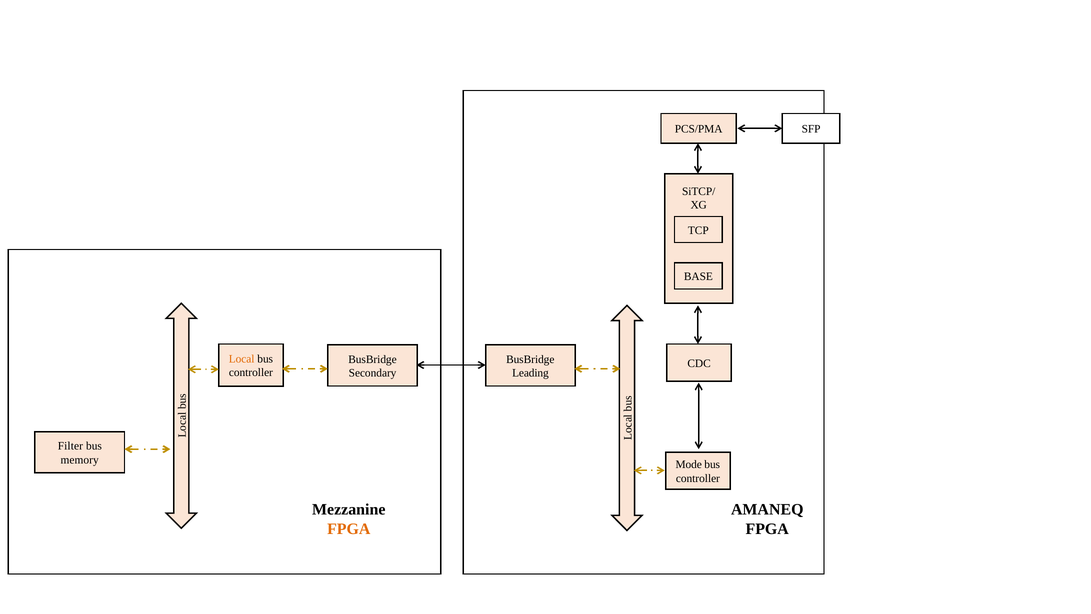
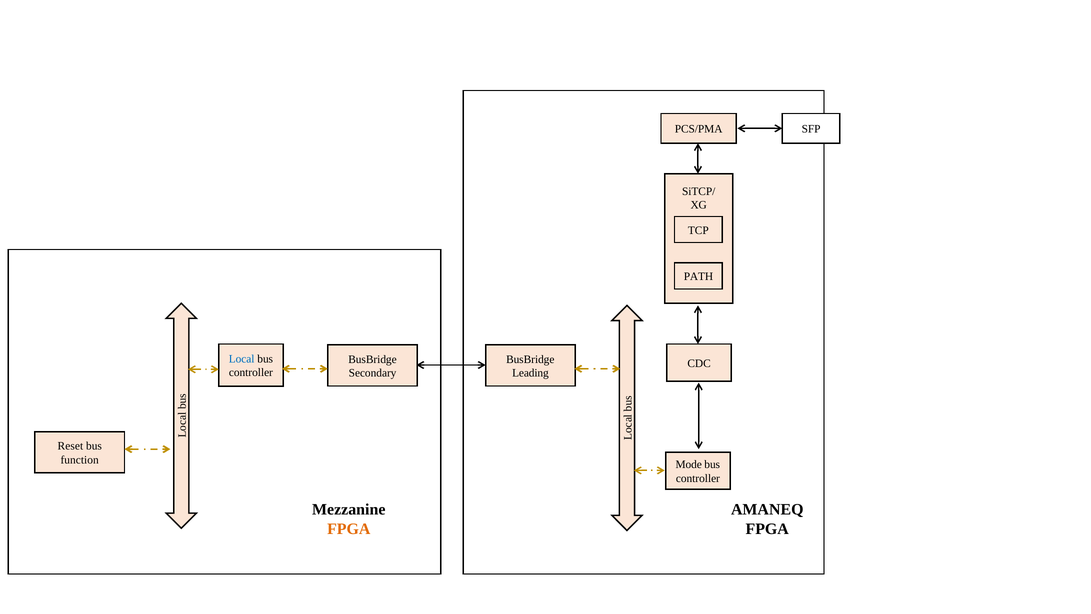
BASE: BASE -> PATH (698, 276)
Local colour: orange -> blue (242, 359)
Filter: Filter -> Reset (70, 446)
memory: memory -> function (80, 460)
